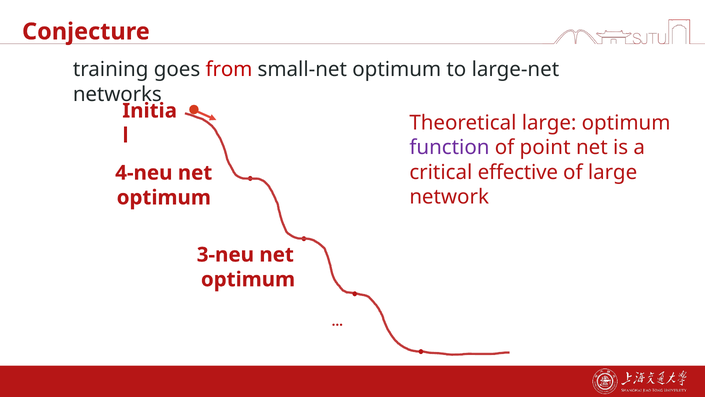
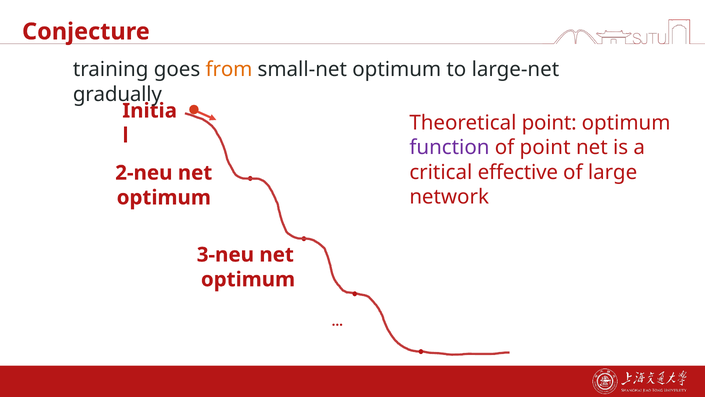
from colour: red -> orange (229, 69)
networks: networks -> gradually (117, 94)
Theoretical large: large -> point (549, 123)
4-neu: 4-neu -> 2-neu (144, 173)
